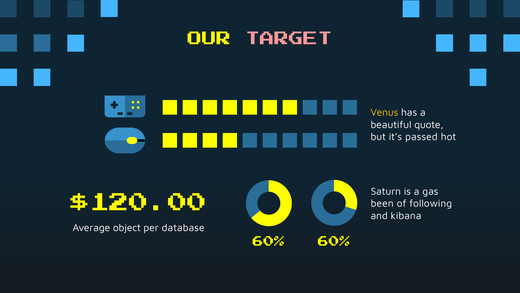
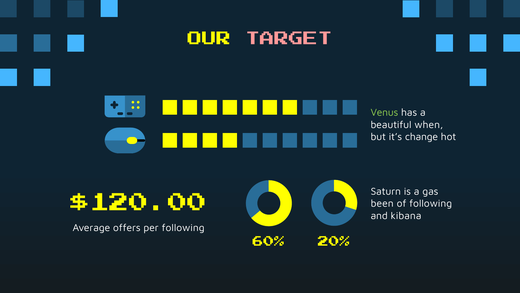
Venus colour: yellow -> light green (384, 112)
quote: quote -> when (429, 124)
passed: passed -> change (422, 137)
object: object -> offers (127, 228)
per database: database -> following (183, 228)
60%: 60% -> 20% (334, 243)
